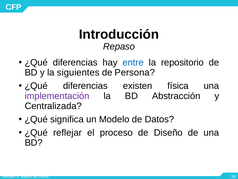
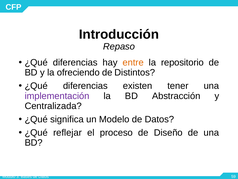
entre colour: blue -> orange (133, 62)
siguientes: siguientes -> ofreciendo (78, 72)
Persona: Persona -> Distintos (135, 72)
física: física -> tener (178, 86)
